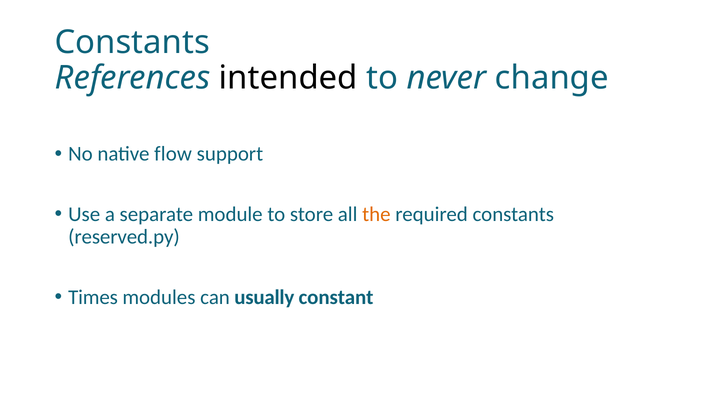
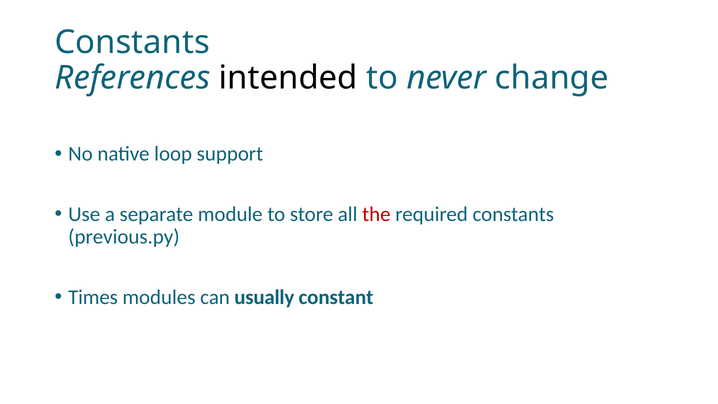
flow: flow -> loop (173, 154)
the colour: orange -> red (376, 214)
reserved.py: reserved.py -> previous.py (124, 237)
